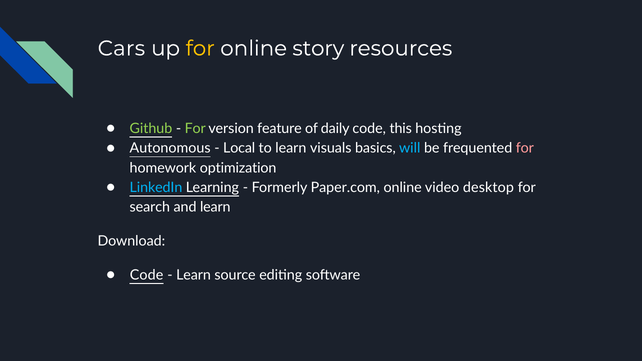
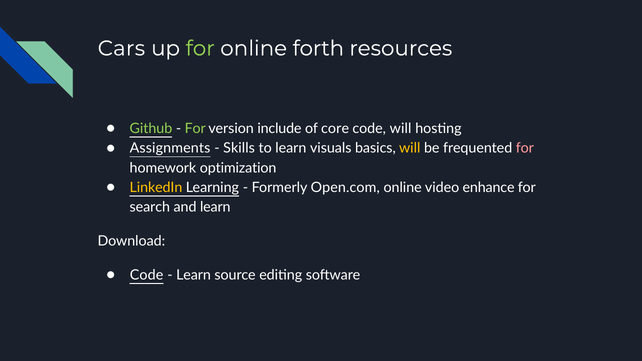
for colour: yellow -> light green (200, 48)
story: story -> forth (318, 48)
feature: feature -> include (279, 129)
daily: daily -> core (335, 129)
code this: this -> will (401, 129)
Autonomous: Autonomous -> Assignments (170, 148)
Local: Local -> Skills (239, 148)
will colour: light blue -> yellow (410, 148)
LinkedIn colour: light blue -> yellow (156, 188)
Paper.com: Paper.com -> Open.com (345, 188)
desktop: desktop -> enhance (489, 188)
